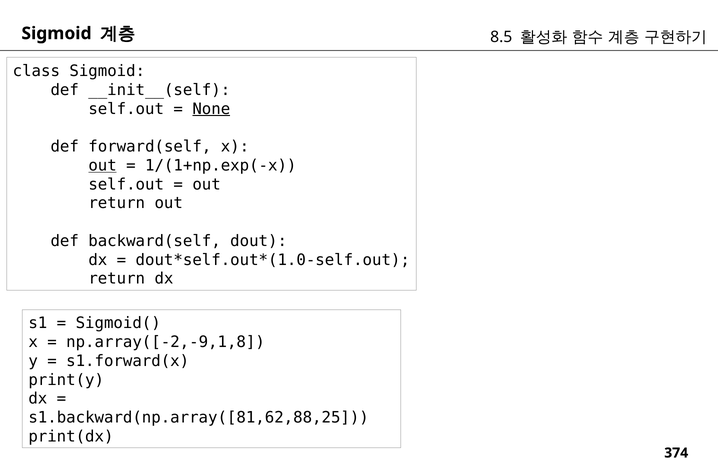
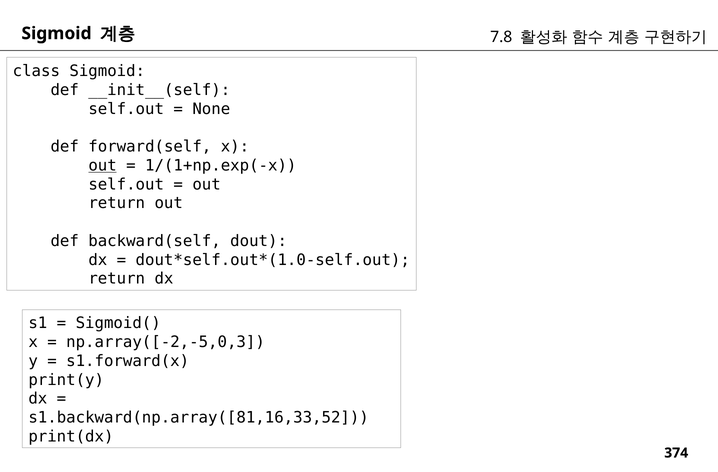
8.5: 8.5 -> 7.8 (501, 37)
None underline: present -> none (211, 109)
np.array([-2,-9,1,8: np.array([-2,-9,1,8 -> np.array([-2,-5,0,3 (166, 342)
s1.backward(np.array([81,62,88,25: s1.backward(np.array([81,62,88,25 -> s1.backward(np.array([81,16,33,52 (199, 417)
